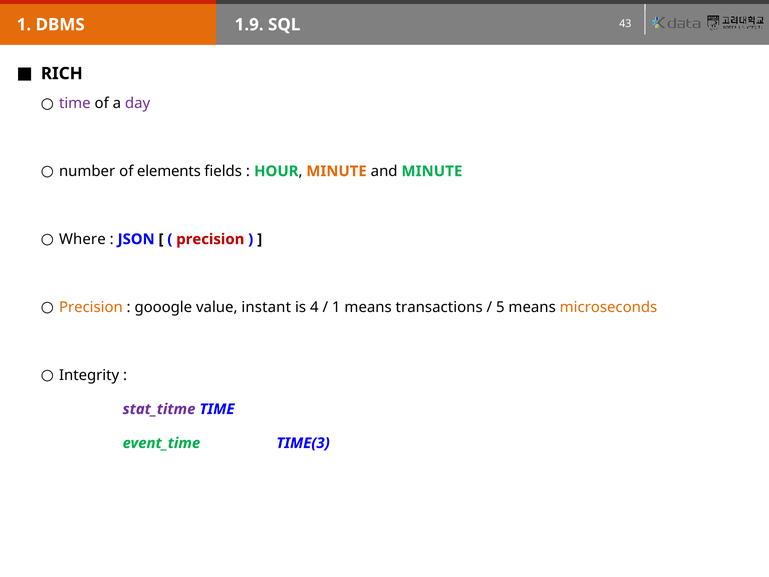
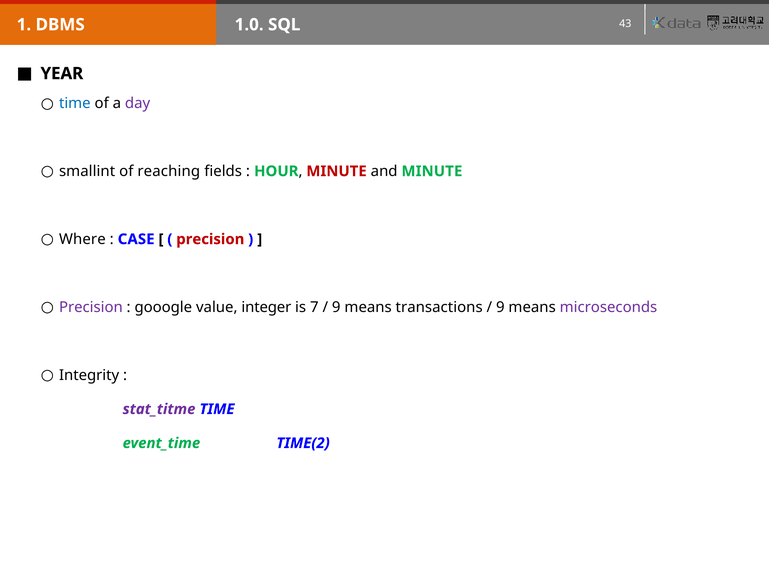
1.9: 1.9 -> 1.0 (249, 25)
RICH: RICH -> YEAR (62, 73)
time colour: purple -> blue (75, 103)
number: number -> smallint (87, 171)
elements: elements -> reaching (169, 171)
MINUTE colour: orange -> red (337, 171)
JSON: JSON -> CASE (136, 239)
Precision colour: orange -> purple (91, 307)
instant: instant -> integer (266, 307)
4: 4 -> 7 (314, 307)
1: 1 -> 9 (336, 307)
5: 5 -> 9 (500, 307)
microseconds colour: orange -> purple (608, 307)
TIME(3: TIME(3 -> TIME(2 (303, 443)
